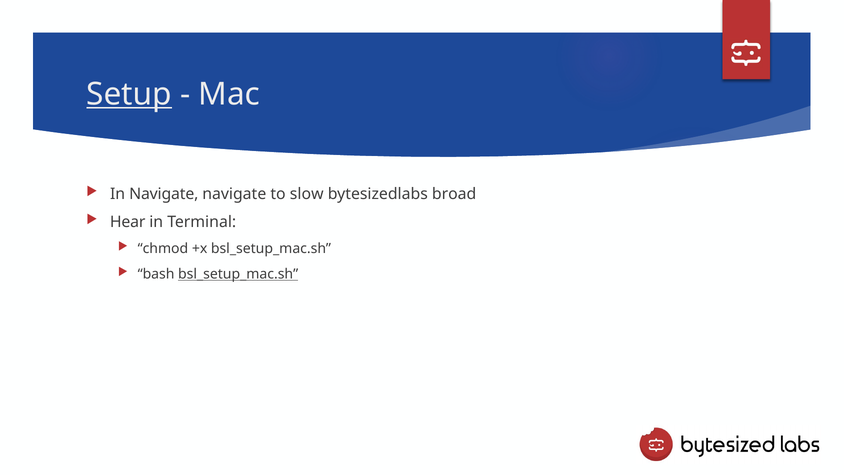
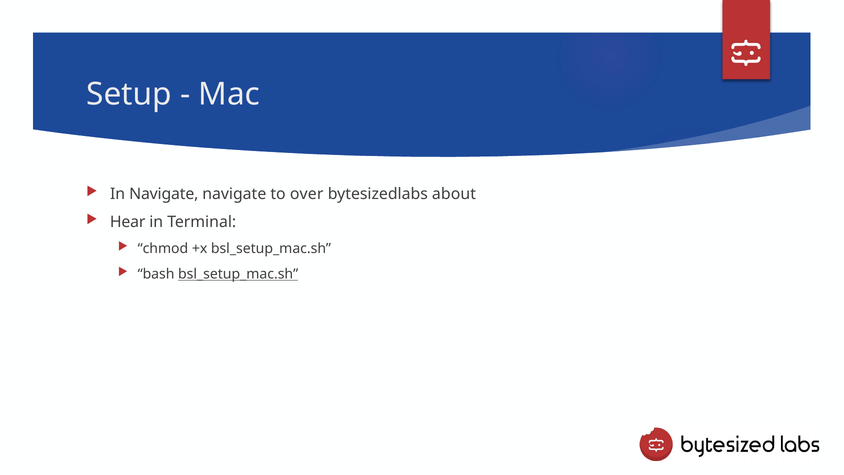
Setup underline: present -> none (129, 94)
slow: slow -> over (307, 194)
broad: broad -> about (454, 194)
